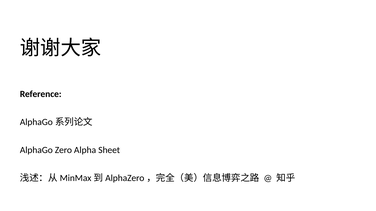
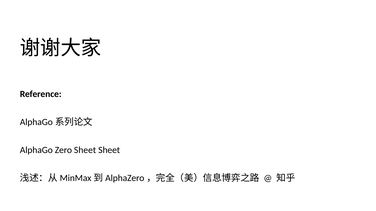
Zero Alpha: Alpha -> Sheet (85, 150)
